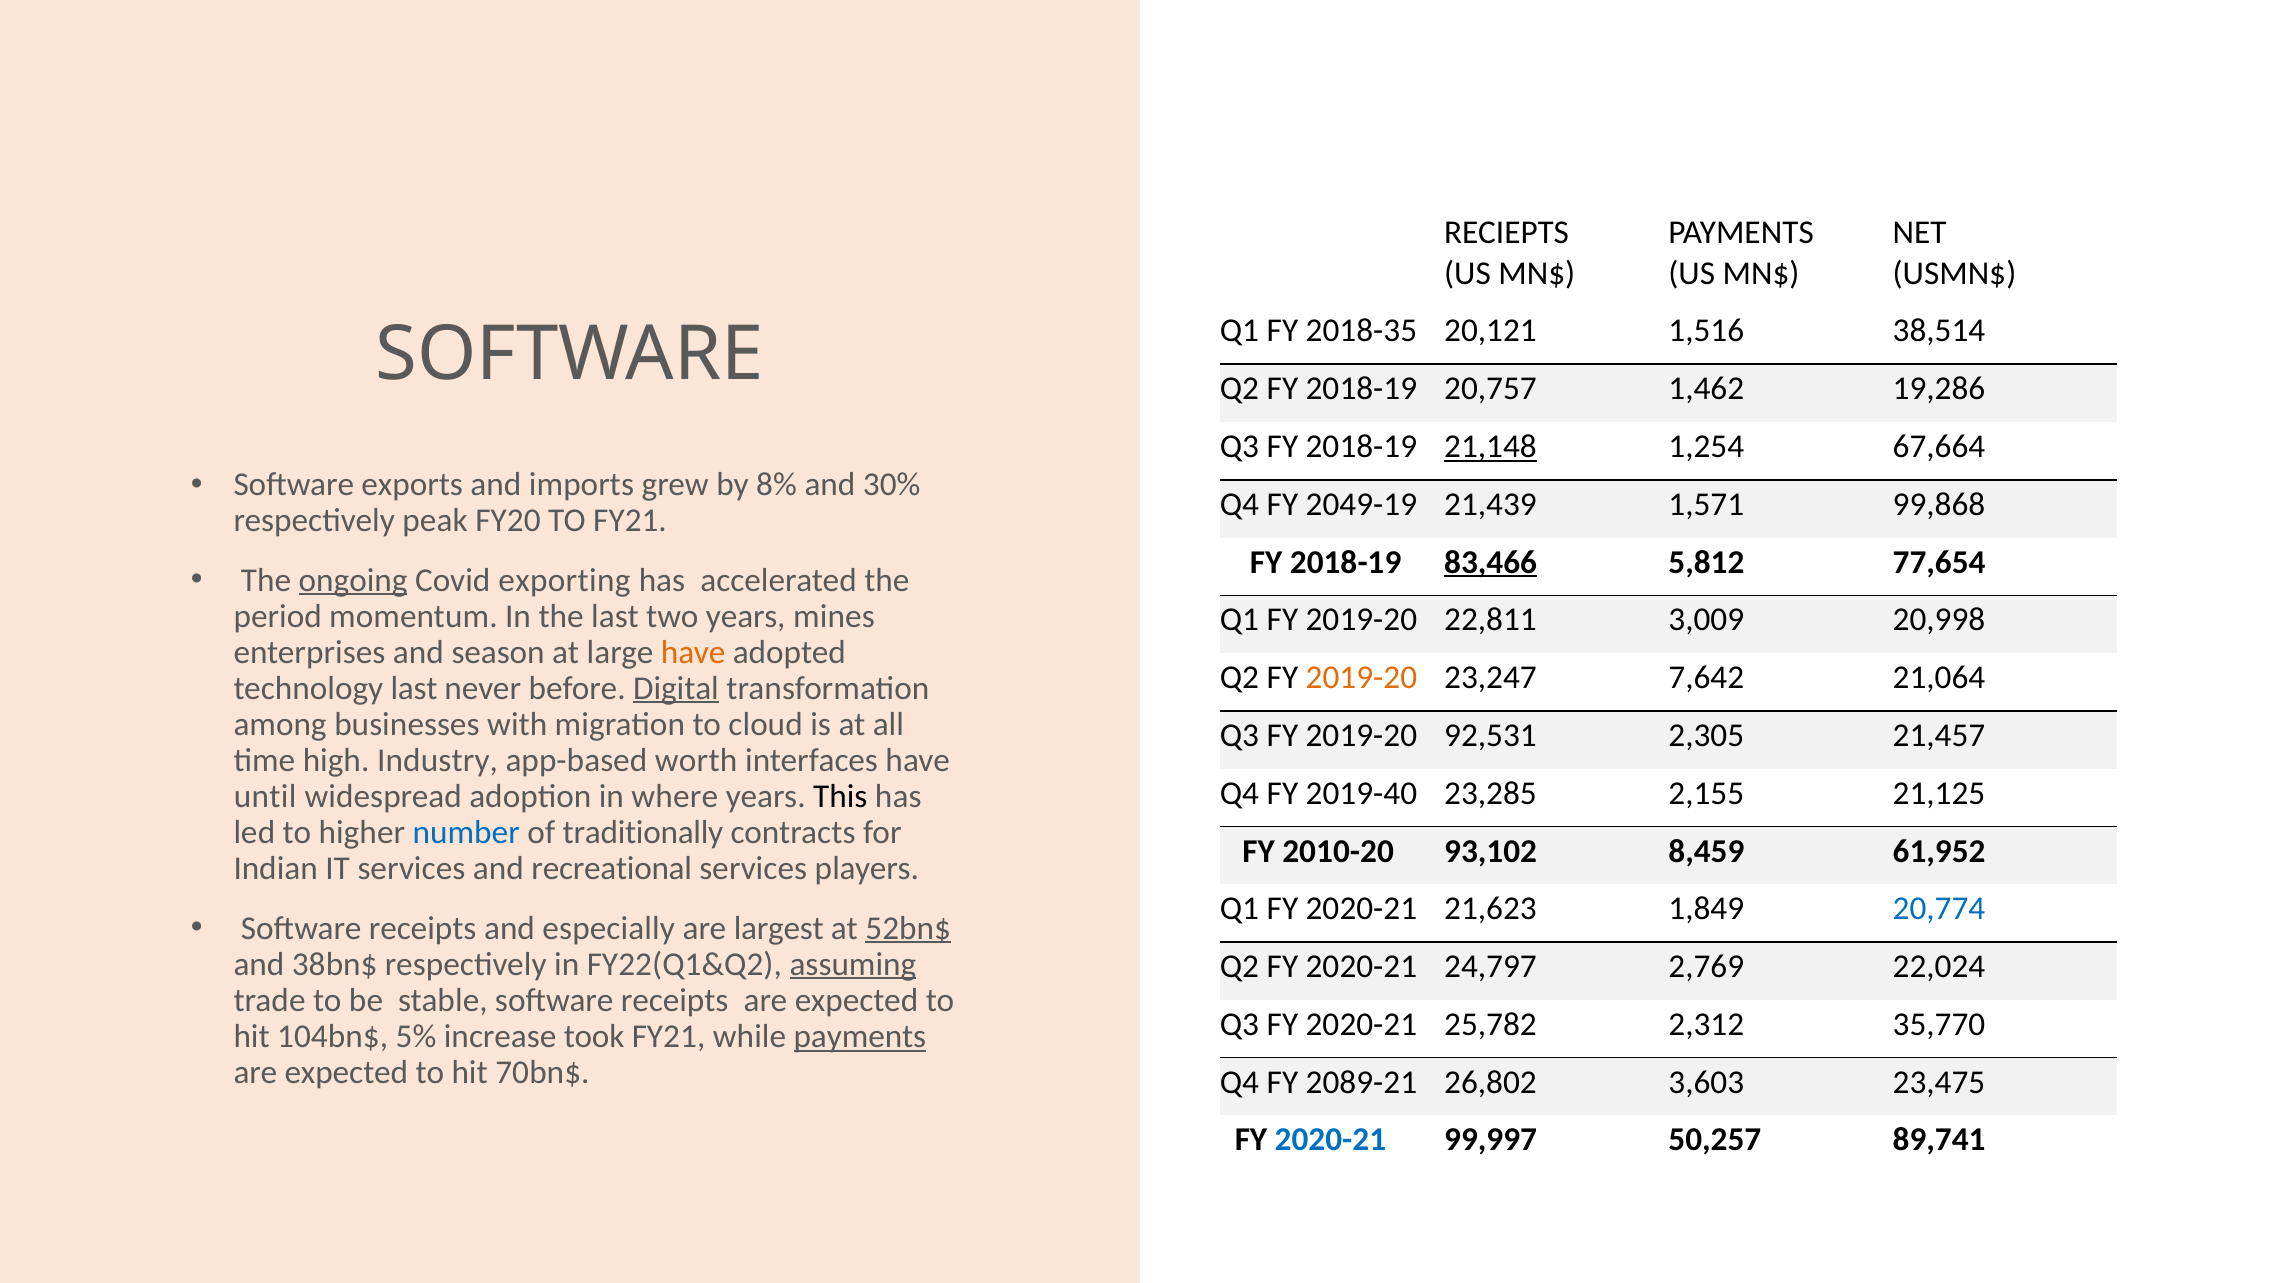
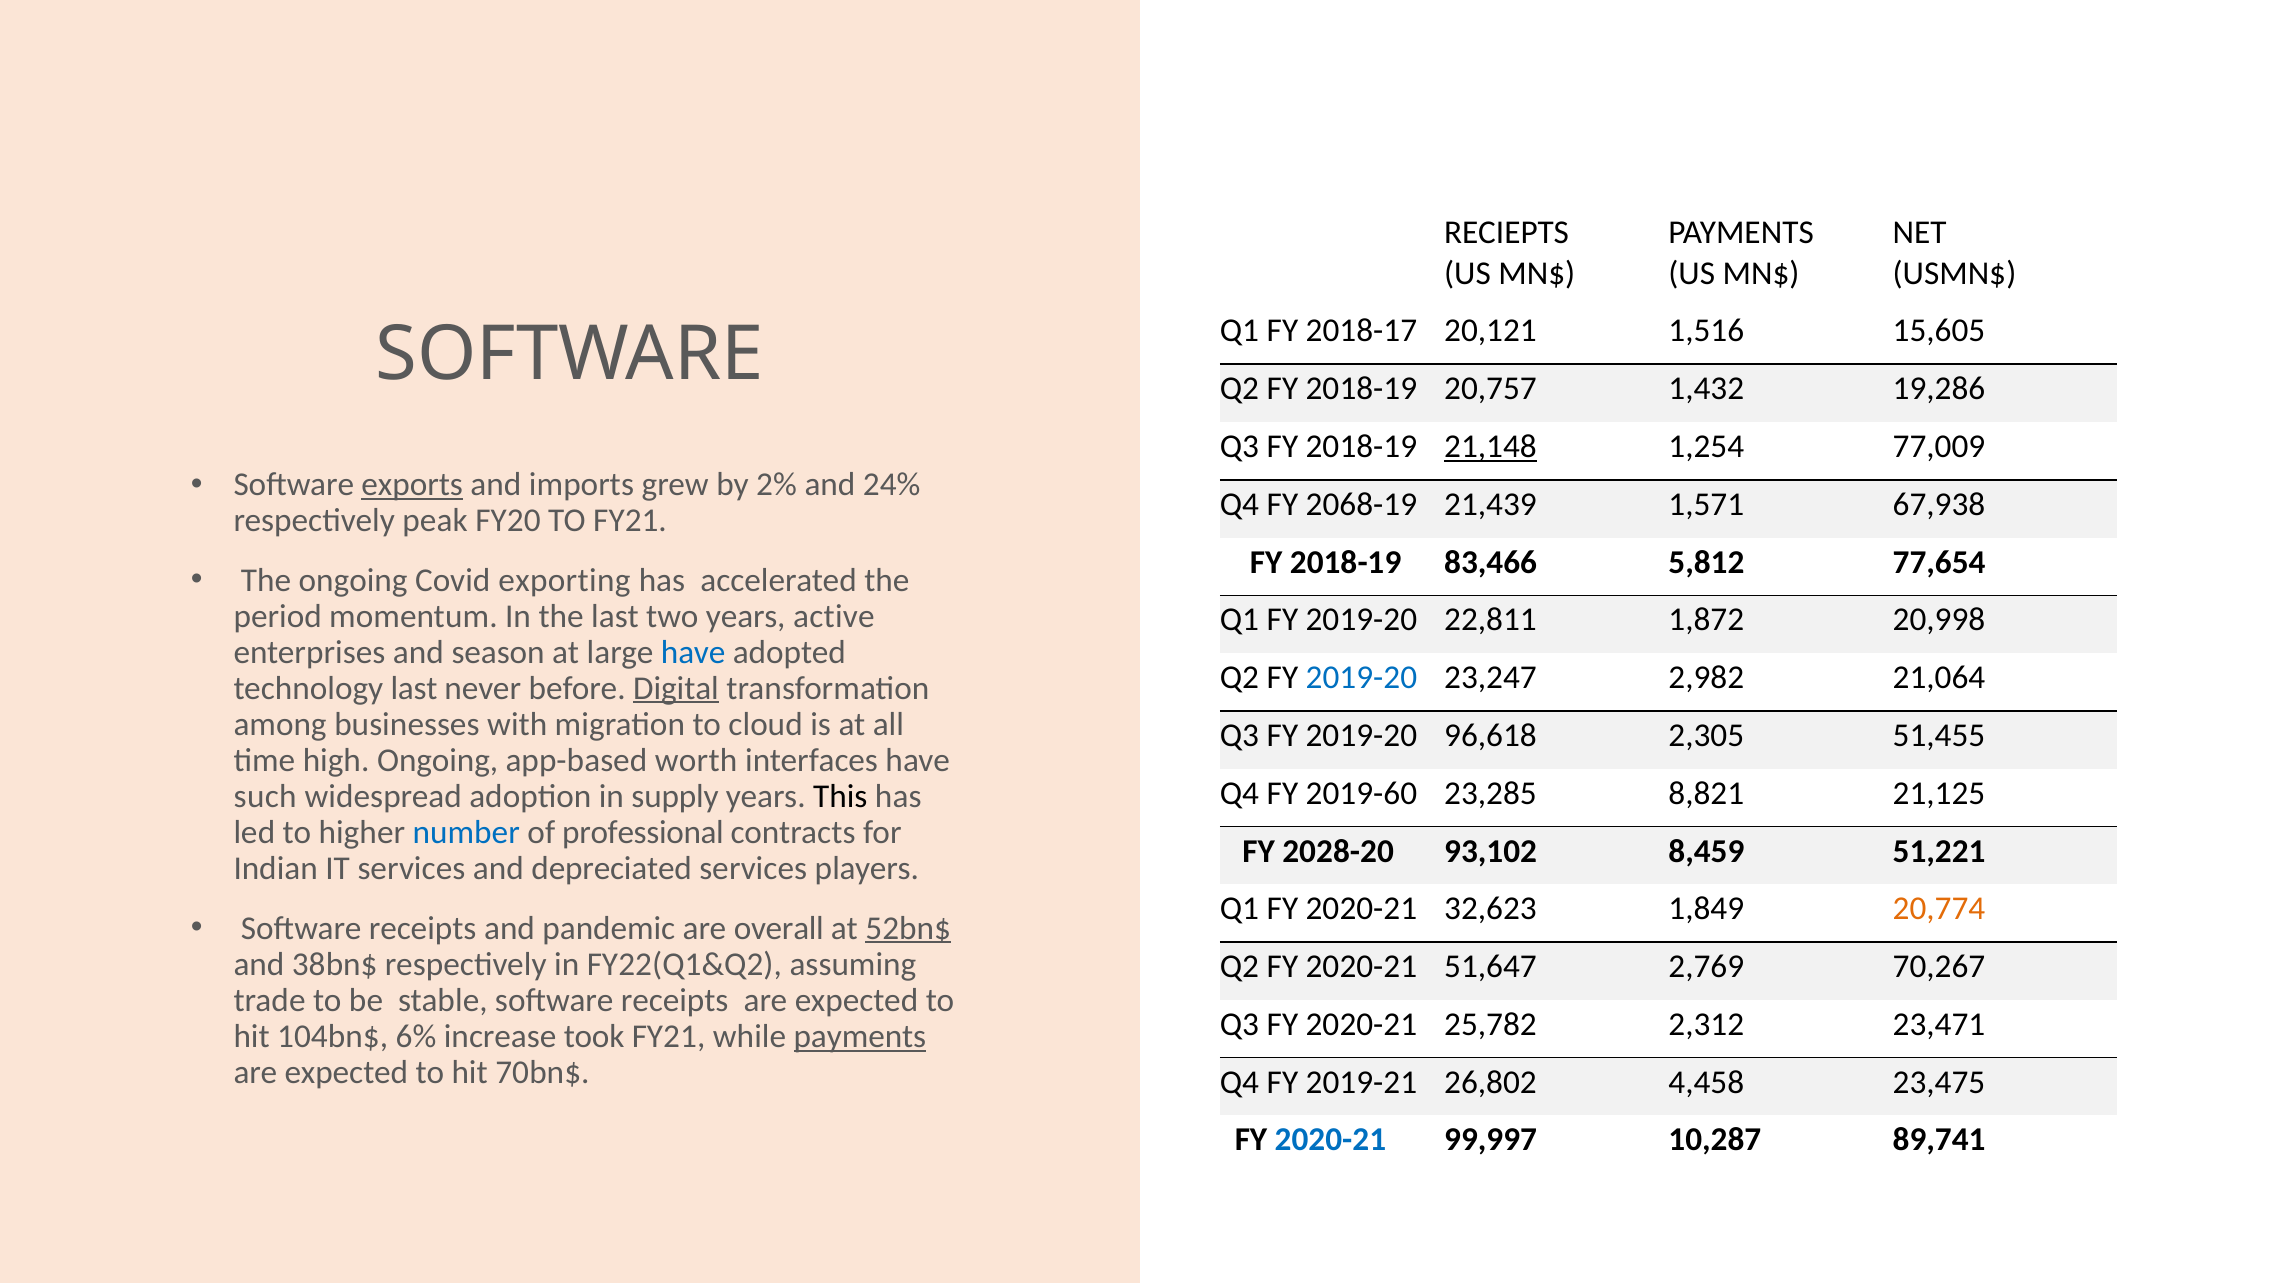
2018-35: 2018-35 -> 2018-17 (1361, 331)
38,514: 38,514 -> 15,605 (1939, 331)
1,462: 1,462 -> 1,432 (1706, 389)
67,664: 67,664 -> 77,009 (1939, 446)
exports underline: none -> present (412, 484)
8%: 8% -> 2% (776, 484)
30%: 30% -> 24% (892, 484)
2049-19: 2049-19 -> 2068-19 (1361, 504)
99,868: 99,868 -> 67,938 (1939, 504)
83,466 underline: present -> none (1491, 562)
ongoing underline: present -> none (353, 580)
mines: mines -> active (834, 616)
3,009: 3,009 -> 1,872 (1706, 620)
have colour: orange -> blue (693, 652)
2019-20 colour: orange -> blue (1361, 677)
7,642: 7,642 -> 2,982 (1706, 677)
92,531: 92,531 -> 96,618 (1490, 735)
21,457: 21,457 -> 51,455 (1939, 735)
high Industry: Industry -> Ongoing (438, 760)
2019-40: 2019-40 -> 2019-60 (1361, 793)
2,155: 2,155 -> 8,821 (1706, 793)
until: until -> such (265, 796)
where: where -> supply (675, 796)
traditionally: traditionally -> professional (643, 832)
2010-20: 2010-20 -> 2028-20 (1338, 851)
61,952: 61,952 -> 51,221 (1939, 851)
recreational: recreational -> depreciated (612, 868)
21,623: 21,623 -> 32,623 (1490, 909)
20,774 colour: blue -> orange (1939, 909)
especially: especially -> pandemic (609, 928)
largest: largest -> overall (779, 928)
assuming underline: present -> none (853, 964)
24,797: 24,797 -> 51,647 (1490, 966)
22,024: 22,024 -> 70,267 (1939, 966)
35,770: 35,770 -> 23,471 (1939, 1024)
5%: 5% -> 6% (416, 1036)
2089-21: 2089-21 -> 2019-21 (1361, 1082)
3,603: 3,603 -> 4,458 (1706, 1082)
50,257: 50,257 -> 10,287 (1715, 1140)
